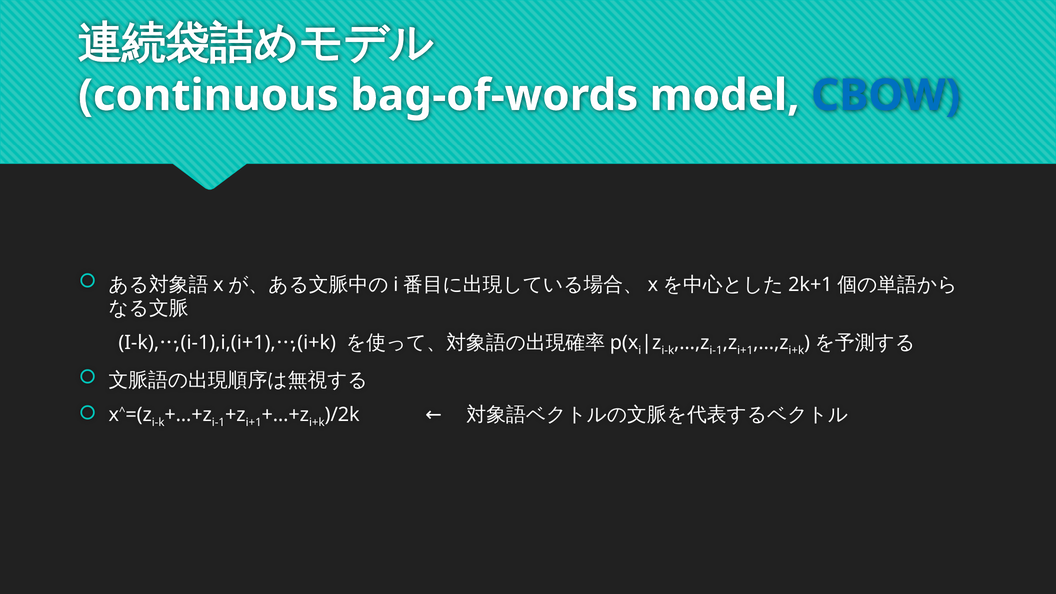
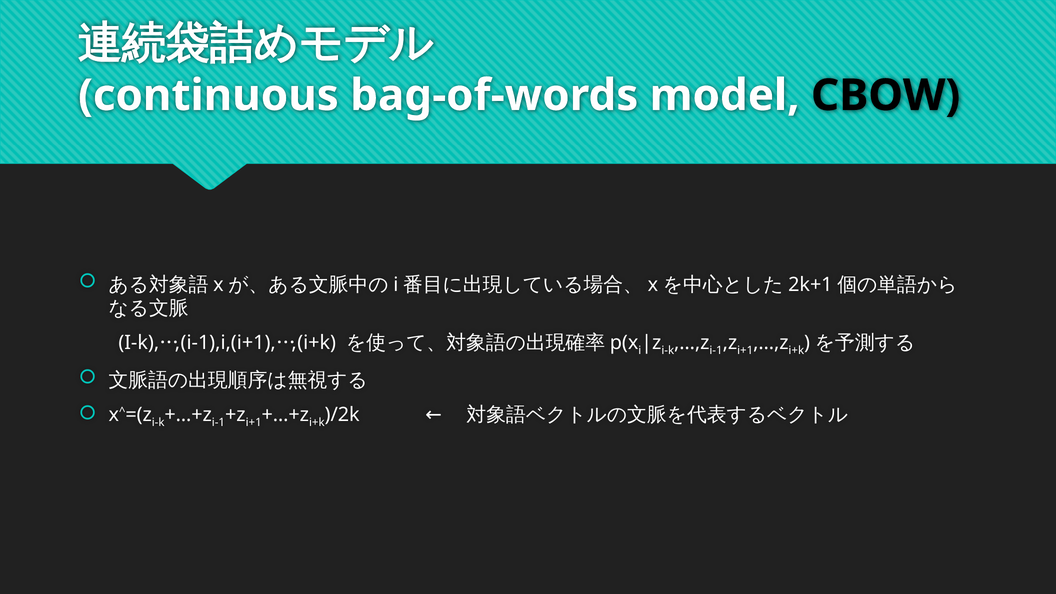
CBOW colour: blue -> black (886, 95)
